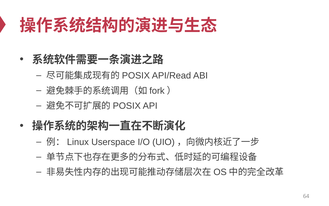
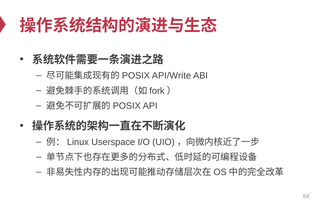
API/Read: API/Read -> API/Write (171, 76)
